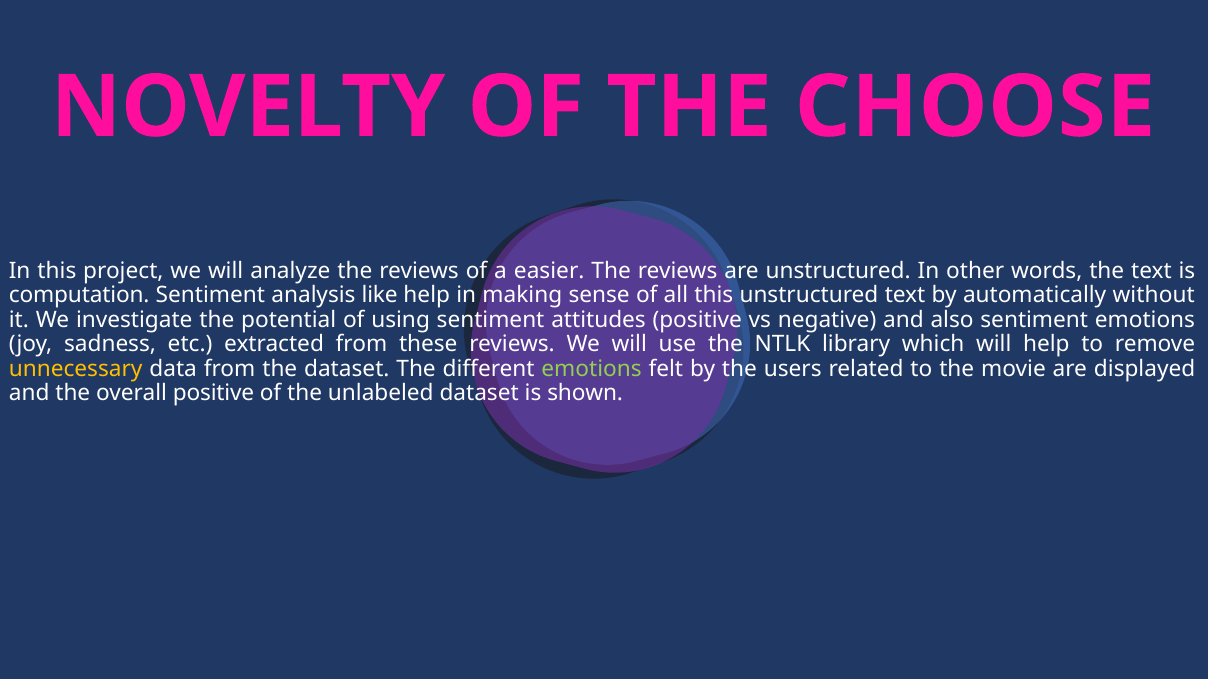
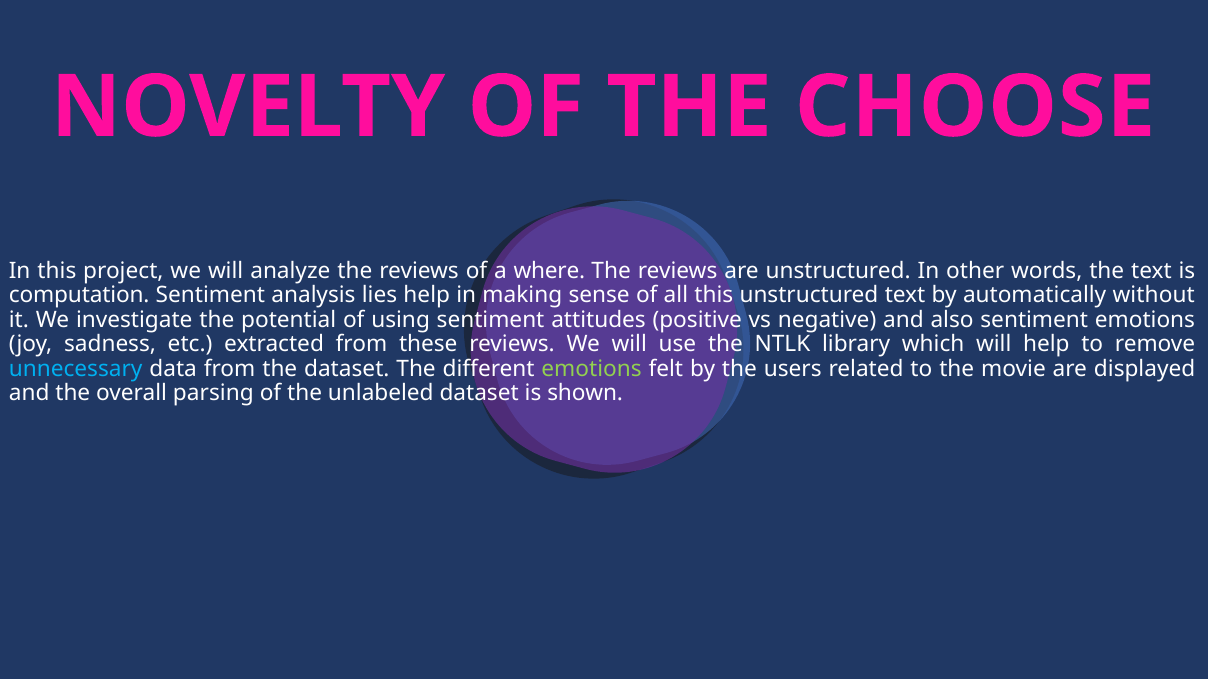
easier: easier -> where (549, 271)
like: like -> lies (380, 295)
unnecessary colour: yellow -> light blue (76, 369)
overall positive: positive -> parsing (213, 393)
